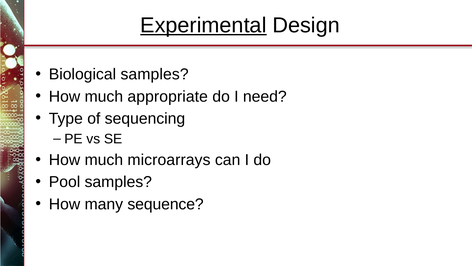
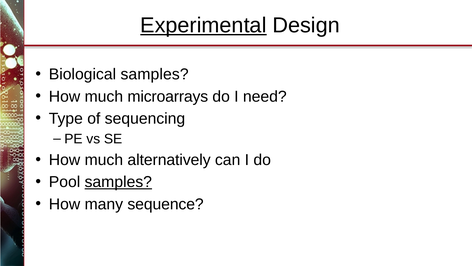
appropriate: appropriate -> microarrays (168, 96)
microarrays: microarrays -> alternatively (169, 160)
samples underline: none -> present (118, 182)
